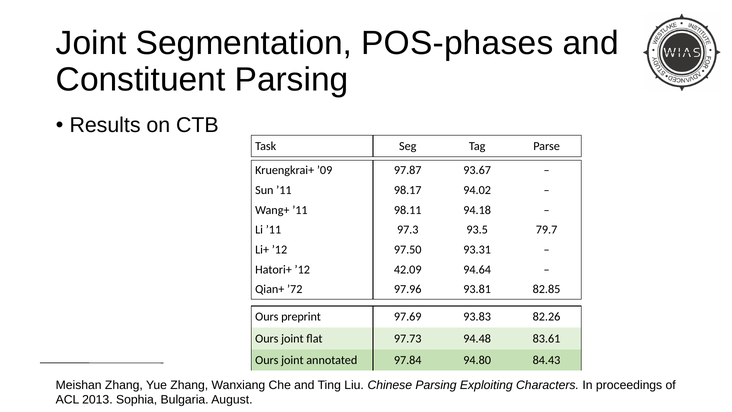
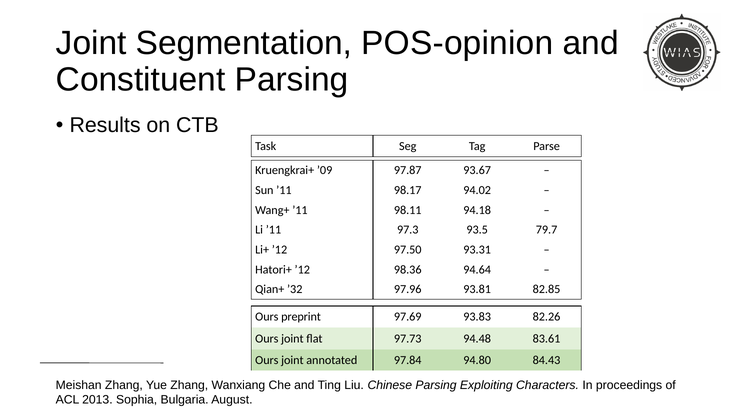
POS-phases: POS-phases -> POS-opinion (457, 43)
42.09: 42.09 -> 98.36 (408, 269)
’72: ’72 -> ’32 (295, 289)
